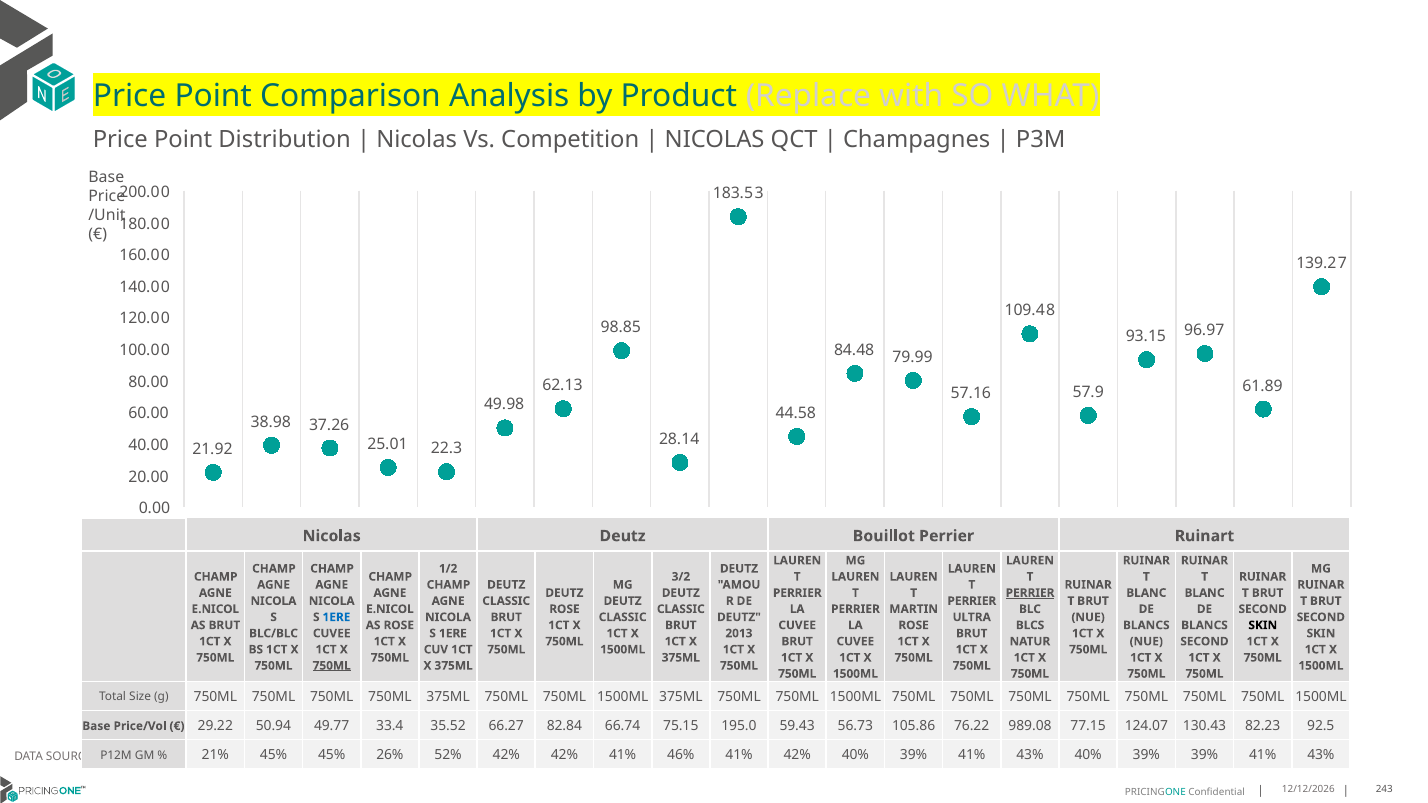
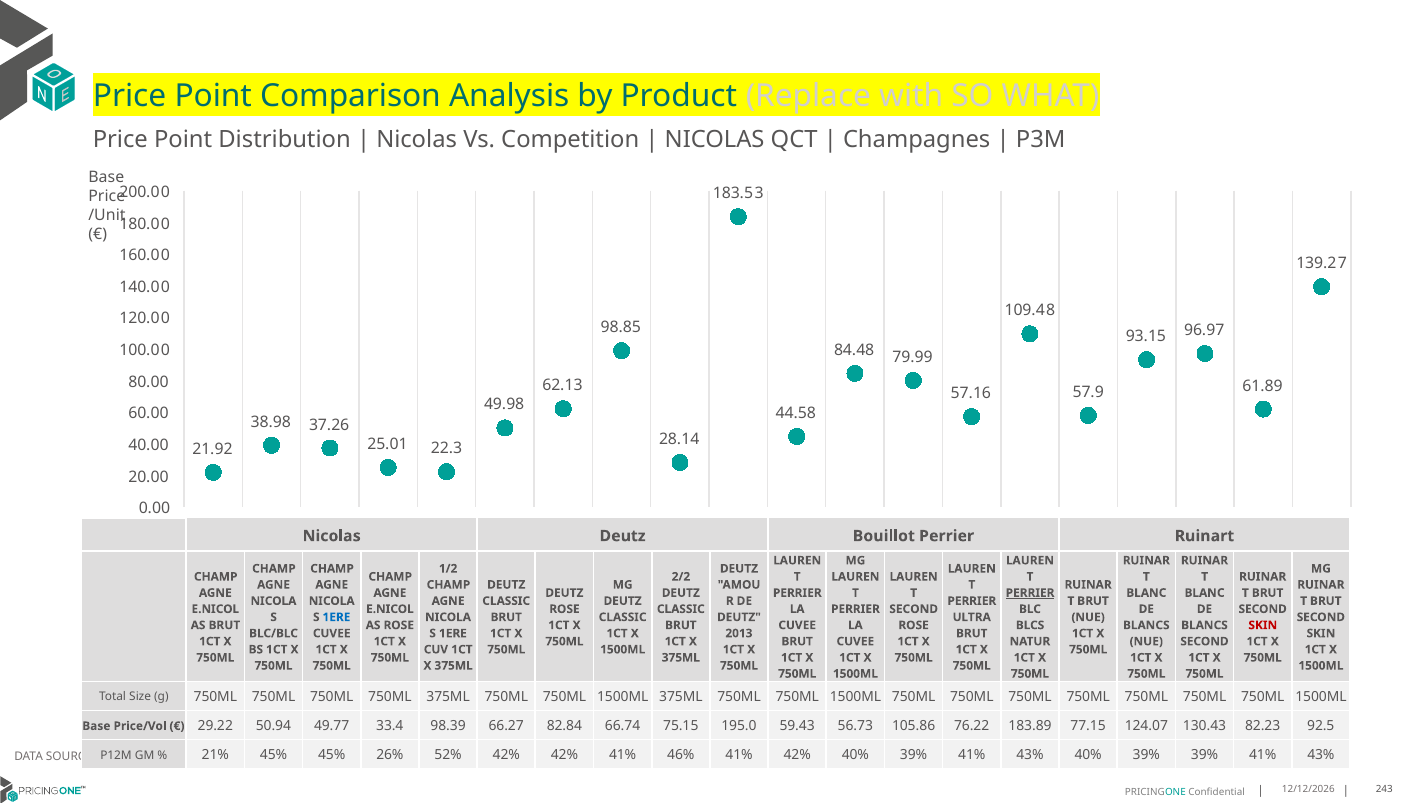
3/2: 3/2 -> 2/2 (681, 577)
MARTIN: MARTIN -> SECOND (914, 609)
SKIN colour: black -> red (1263, 625)
750ML underline: present -> none (332, 666)
35.52: 35.52 -> 98.39 (448, 726)
989.08: 989.08 -> 183.89 (1030, 726)
